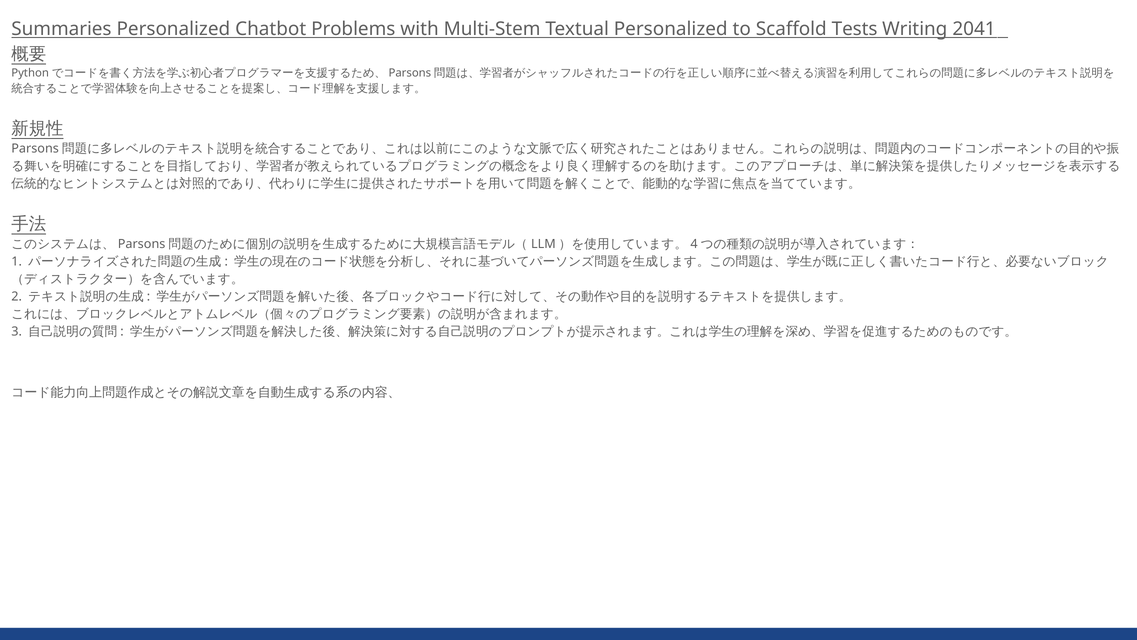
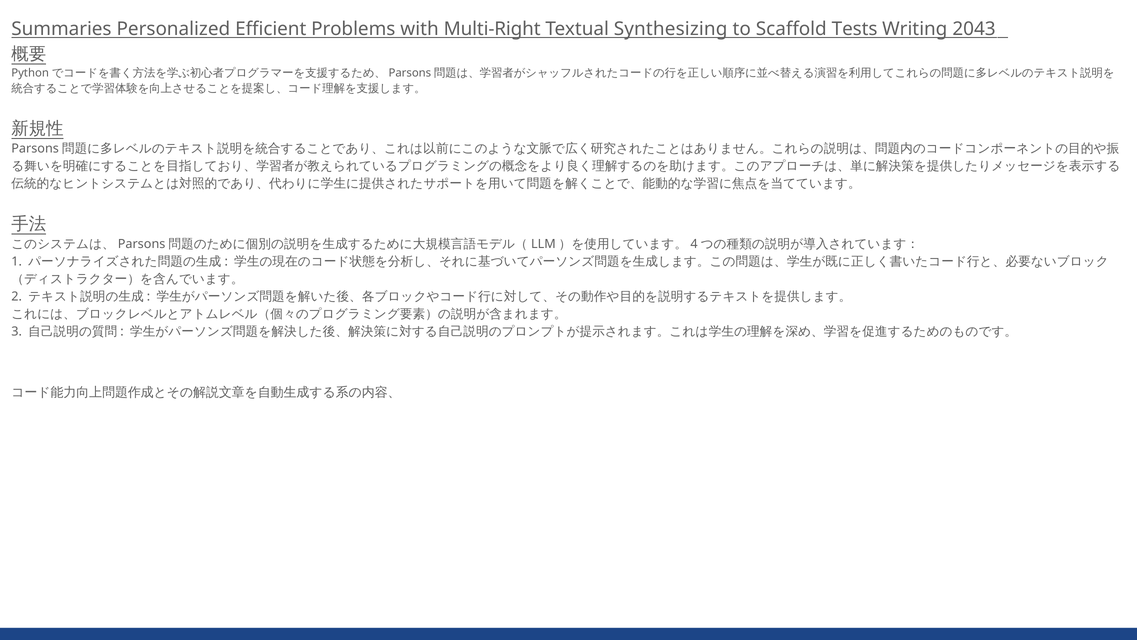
Chatbot: Chatbot -> Efficient (271, 29)
Multi-Stem: Multi-Stem -> Multi-Right (492, 29)
Textual Personalized: Personalized -> Synthesizing (671, 29)
2041: 2041 -> 2043 (974, 29)
